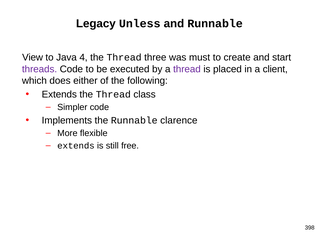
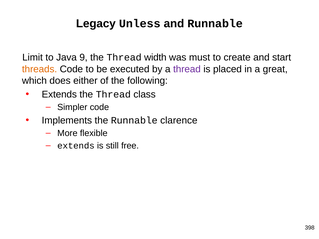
View: View -> Limit (33, 57)
4: 4 -> 9 (84, 57)
three: three -> width (155, 57)
threads colour: purple -> orange (40, 69)
client: client -> great (275, 69)
